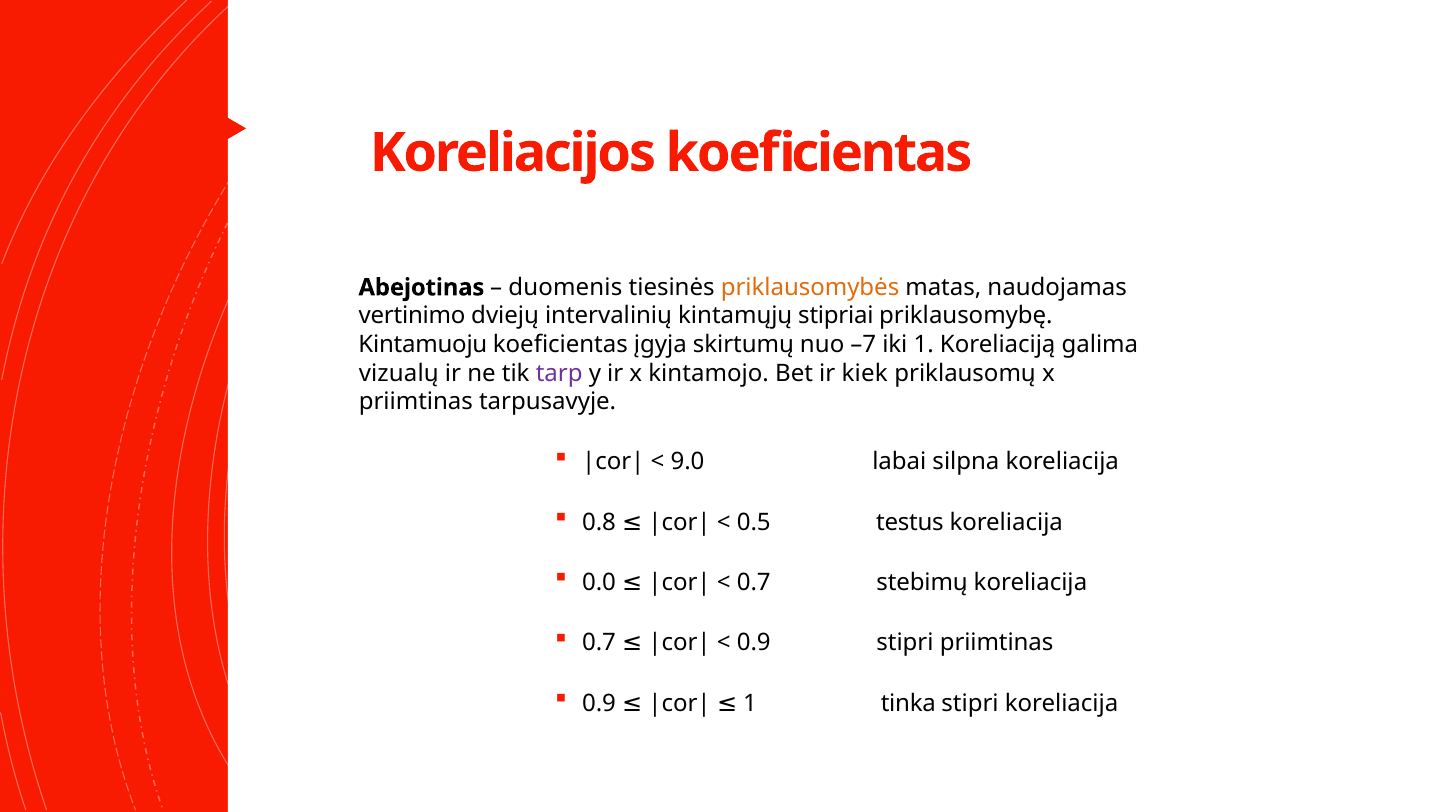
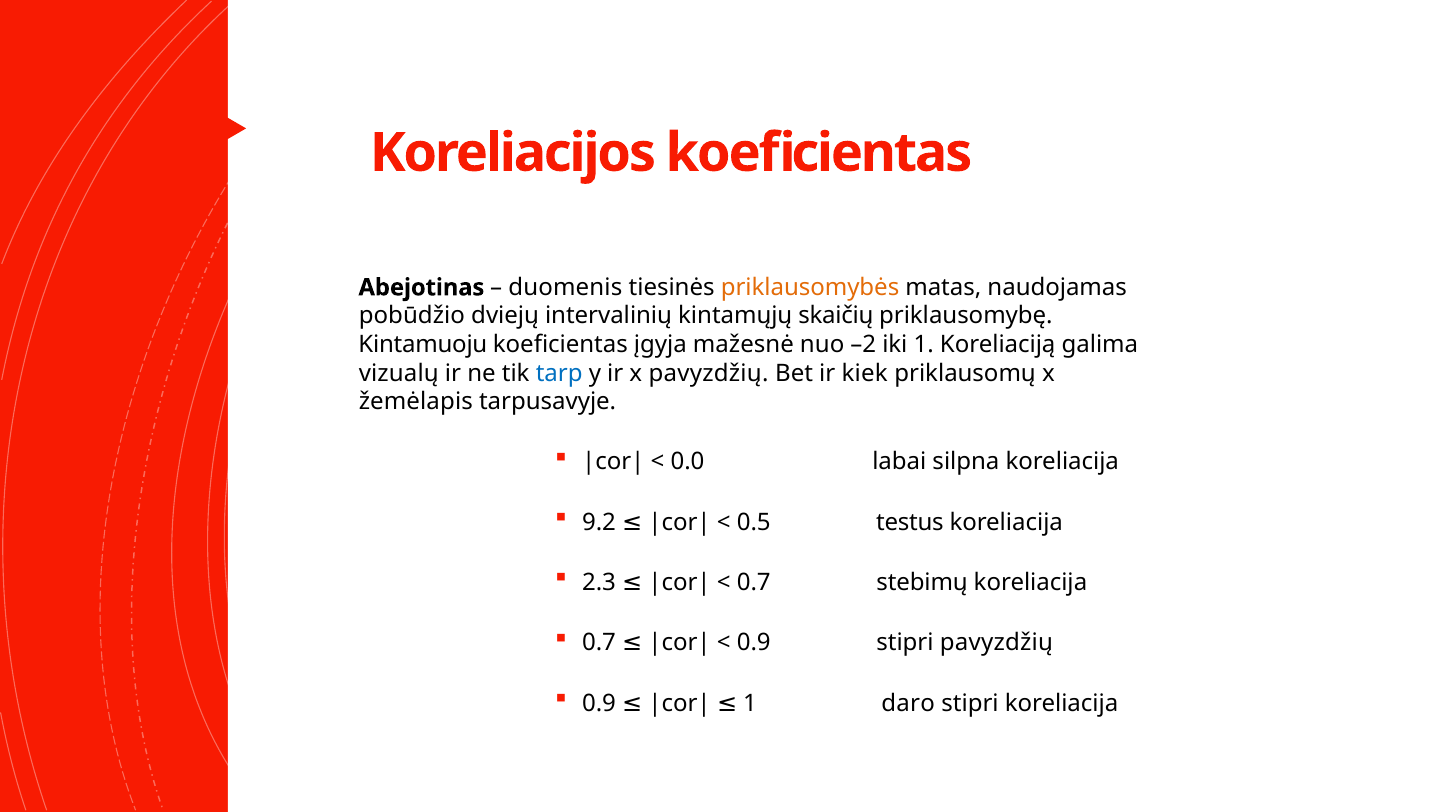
vertinimo: vertinimo -> pobūdžio (412, 316)
stipriai: stipriai -> skaičių (836, 316)
skirtumų: skirtumų -> mažesnė (743, 345)
–7: –7 -> –2 (863, 345)
tarp colour: purple -> blue (559, 373)
x kintamojo: kintamojo -> pavyzdžių (709, 373)
priimtinas: priimtinas -> žemėlapis (416, 402)
9.0: 9.0 -> 0.0 (688, 462)
0.8: 0.8 -> 9.2 (599, 522)
0.0: 0.0 -> 2.3 (599, 583)
stipri priimtinas: priimtinas -> pavyzdžių (996, 643)
tinka: tinka -> daro (908, 703)
